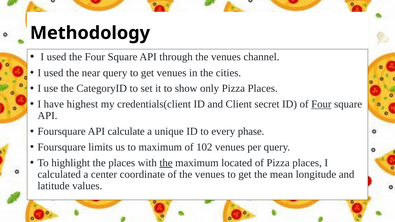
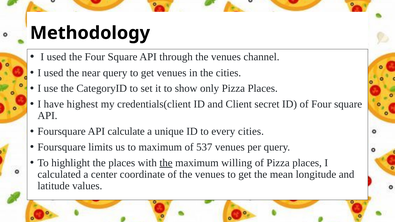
Four underline: present -> none (321, 104)
every phase: phase -> cities (251, 132)
102: 102 -> 537 (204, 147)
located: located -> willing (237, 163)
